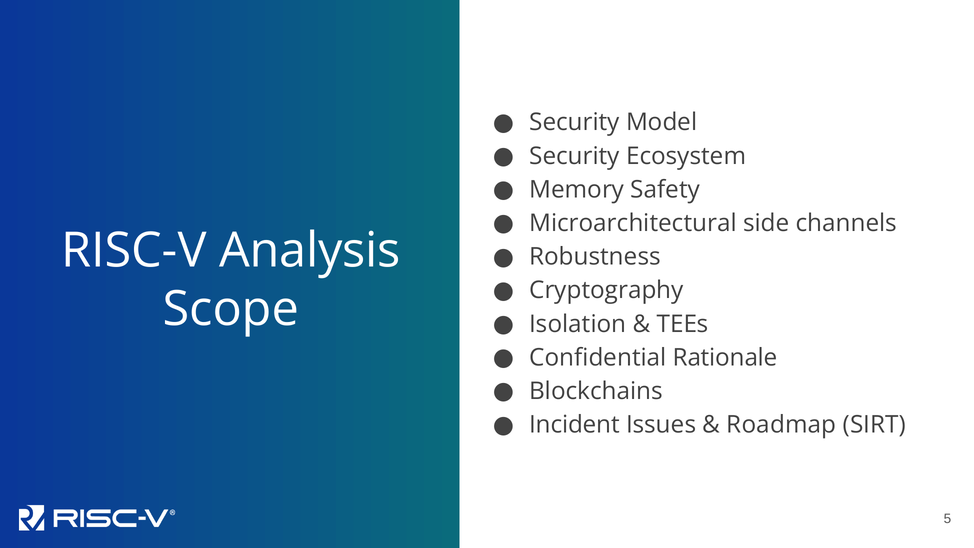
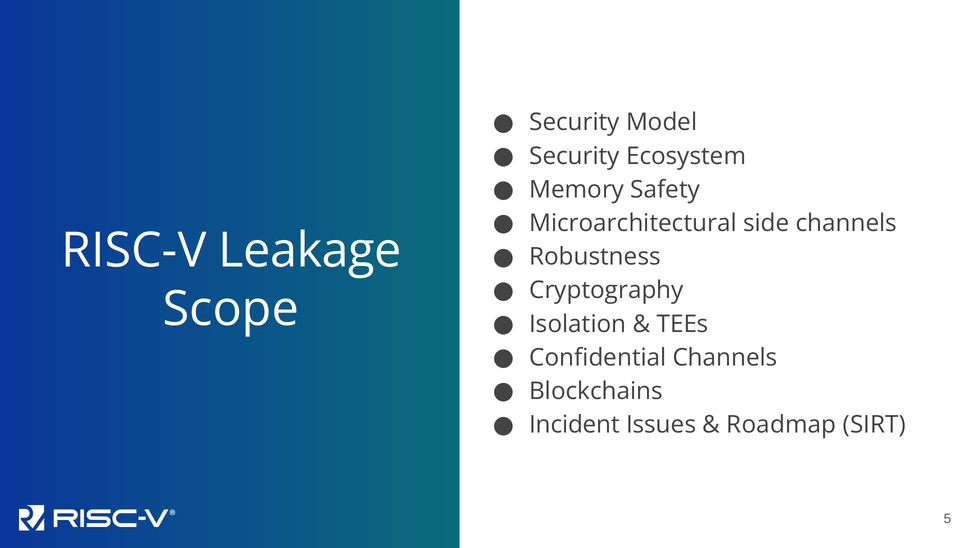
Analysis: Analysis -> Leakage (310, 251)
Confidential Rationale: Rationale -> Channels (725, 358)
